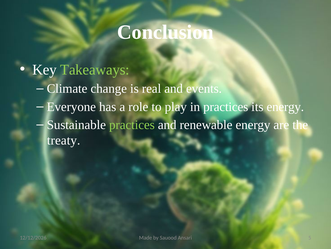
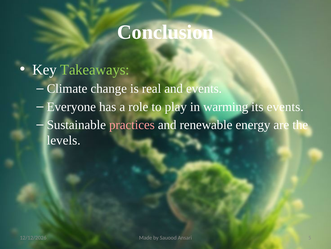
in practices: practices -> warming (226, 106)
its energy: energy -> events (285, 106)
practices colour: light green -> pink (132, 125)
treaty: treaty -> levels (64, 140)
